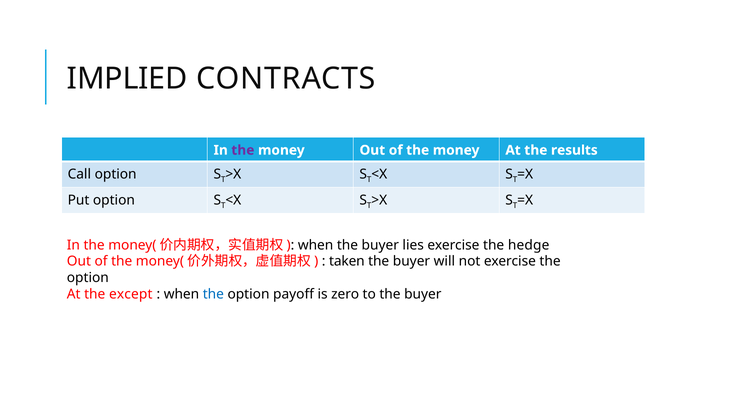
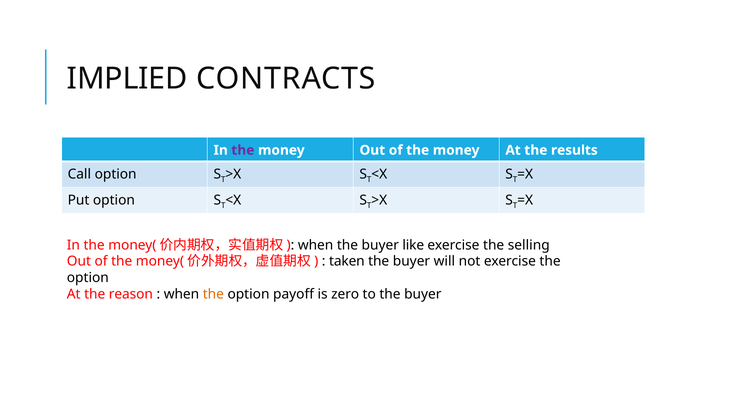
lies: lies -> like (413, 245)
hedge: hedge -> selling (529, 245)
except: except -> reason (131, 294)
the colour: blue -> orange (213, 294)
